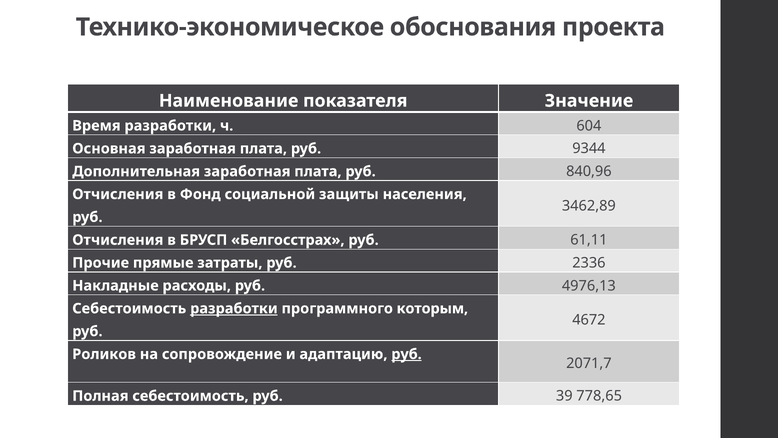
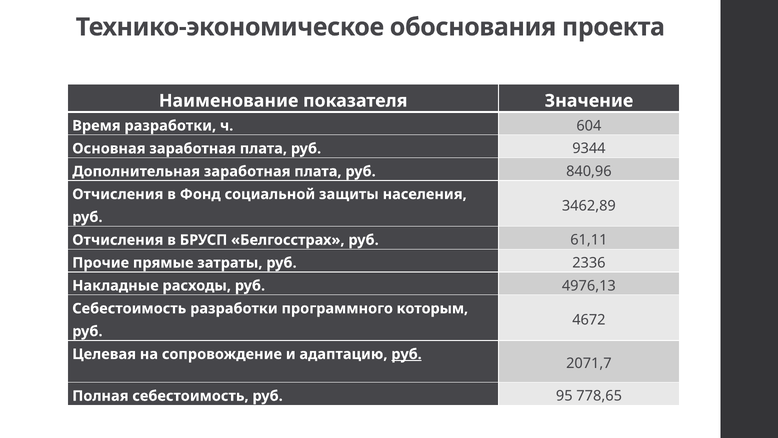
разработки underline: present -> none (234, 308)
Роликов: Роликов -> Целевая (104, 354)
39: 39 -> 95 (564, 396)
